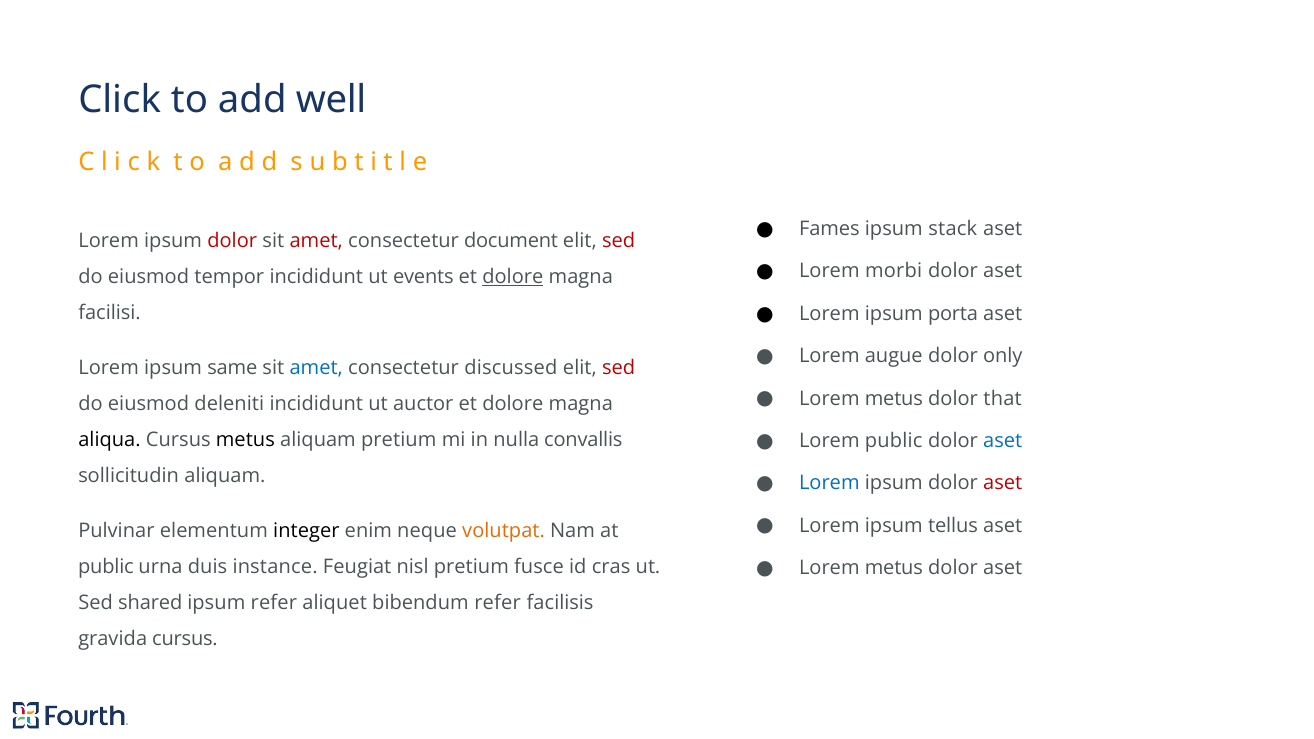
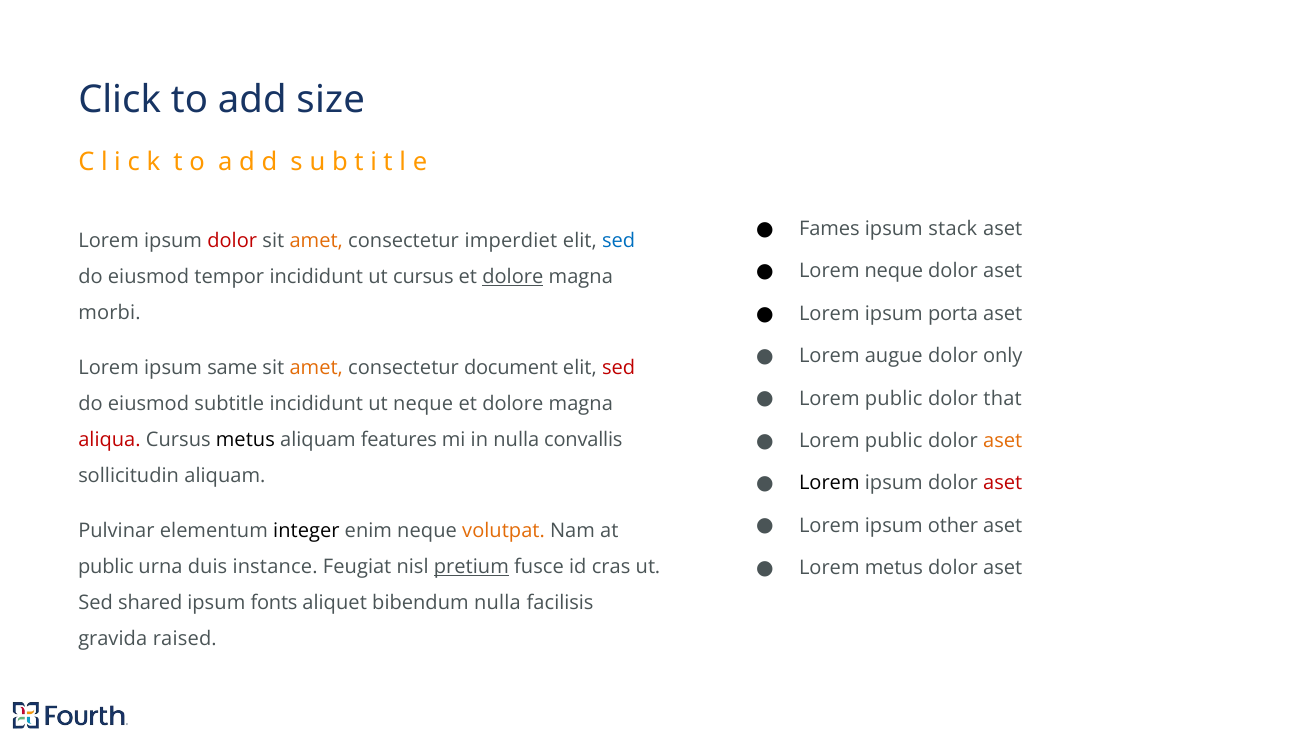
well: well -> size (331, 100)
amet colour: red -> orange (316, 241)
document: document -> imperdiet (511, 241)
sed colour: red -> blue (619, 241)
Lorem morbi: morbi -> neque (894, 271)
ut events: events -> cursus (423, 277)
facilisi: facilisi -> morbi (109, 313)
amet colour: blue -> orange (316, 368)
discussed: discussed -> document (511, 368)
metus: metus -> public (894, 398)
deleniti: deleniti -> subtitle (229, 404)
ut auctor: auctor -> neque (423, 404)
aset colour: blue -> orange (1003, 441)
aliqua colour: black -> red (109, 440)
aliquam pretium: pretium -> features (399, 440)
Lorem colour: blue -> black (829, 483)
tellus: tellus -> other (953, 526)
pretium underline: none -> present (471, 567)
ipsum refer: refer -> fonts (274, 603)
bibendum refer: refer -> nulla (498, 603)
gravida cursus: cursus -> raised (185, 639)
